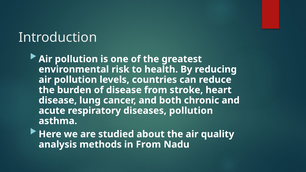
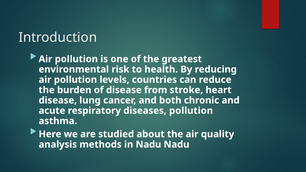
in From: From -> Nadu (148, 145)
